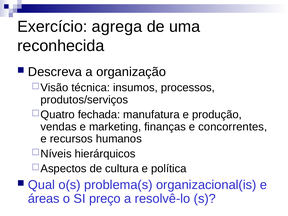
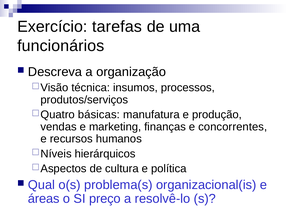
agrega: agrega -> tarefas (117, 27)
reconhecida: reconhecida -> funcionários (61, 46)
fechada: fechada -> básicas (99, 115)
